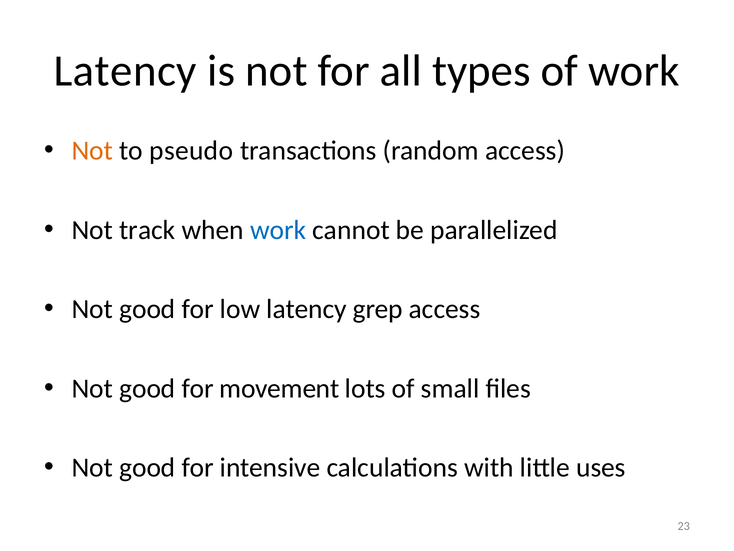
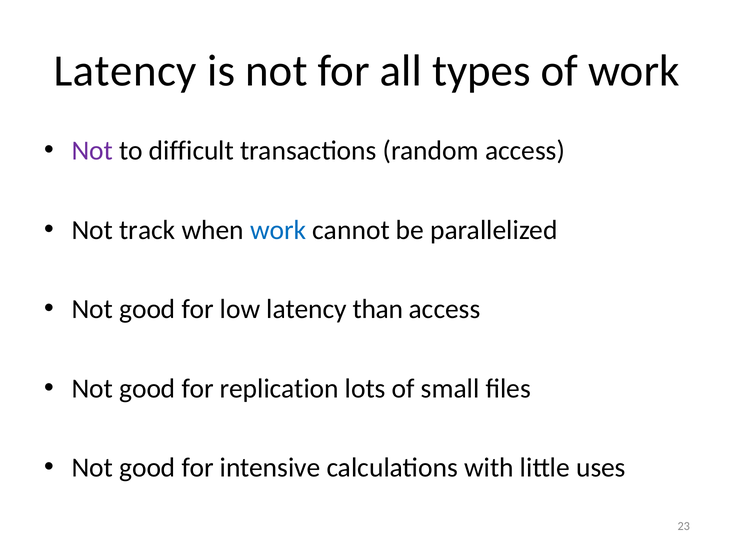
Not colour: orange -> purple (92, 151)
pseudo: pseudo -> difficult (191, 151)
grep: grep -> than (378, 309)
movement: movement -> replication (279, 388)
